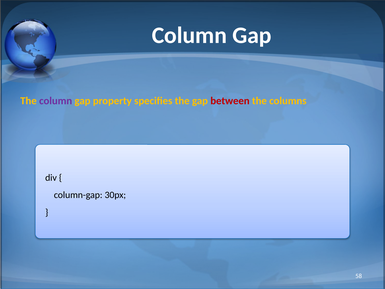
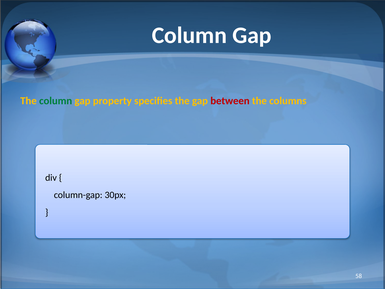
column colour: purple -> green (56, 101)
